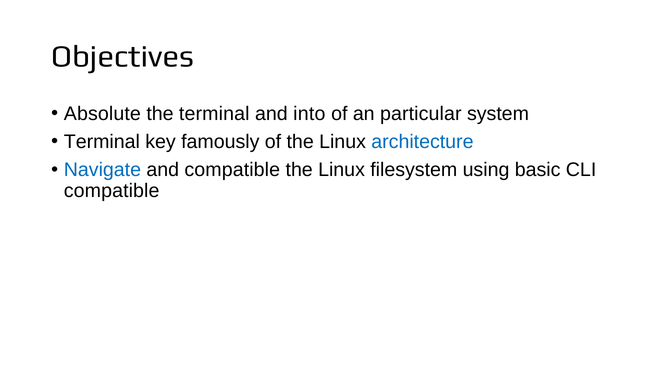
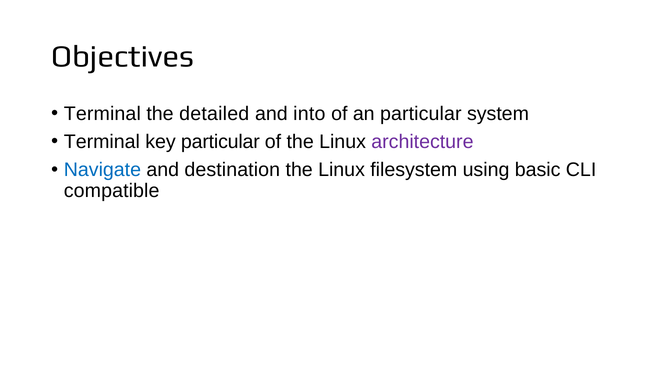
Absolute: Absolute -> Terminal (102, 114)
the terminal: terminal -> detailed (214, 114)
key famously: famously -> particular (220, 142)
architecture colour: blue -> purple (422, 142)
and compatible: compatible -> destination (232, 170)
